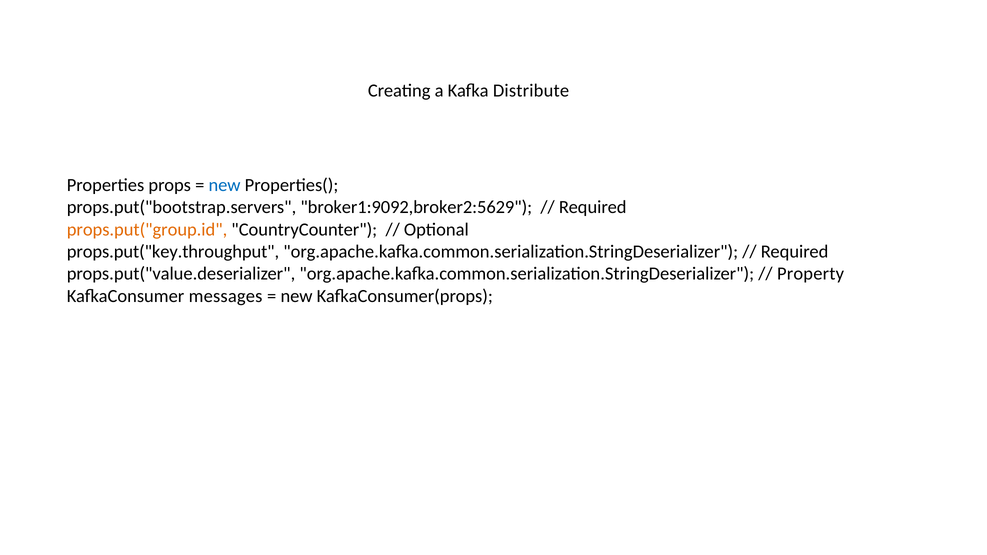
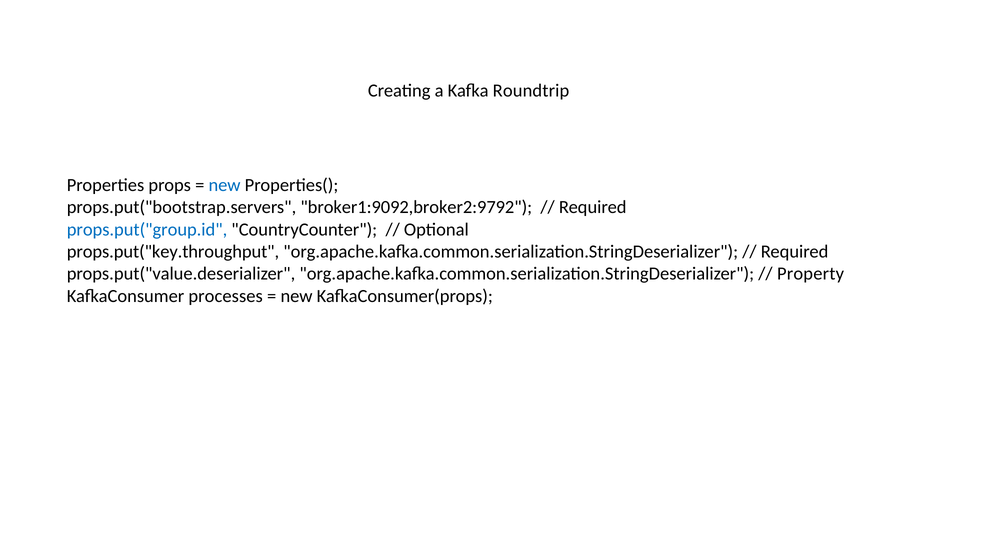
Distribute: Distribute -> Roundtrip (531, 91)
broker1:9092,broker2:5629: broker1:9092,broker2:5629 -> broker1:9092,broker2:9792 (416, 207)
props.put("group.id colour: orange -> blue (147, 230)
messages: messages -> processes (226, 296)
